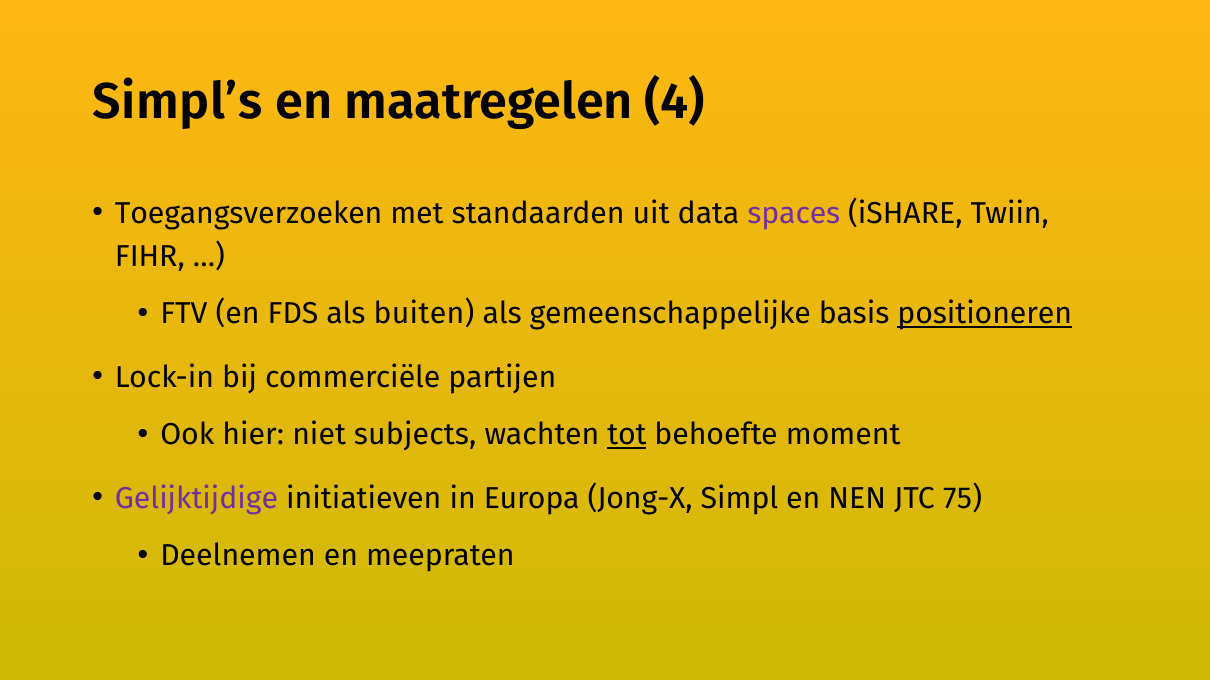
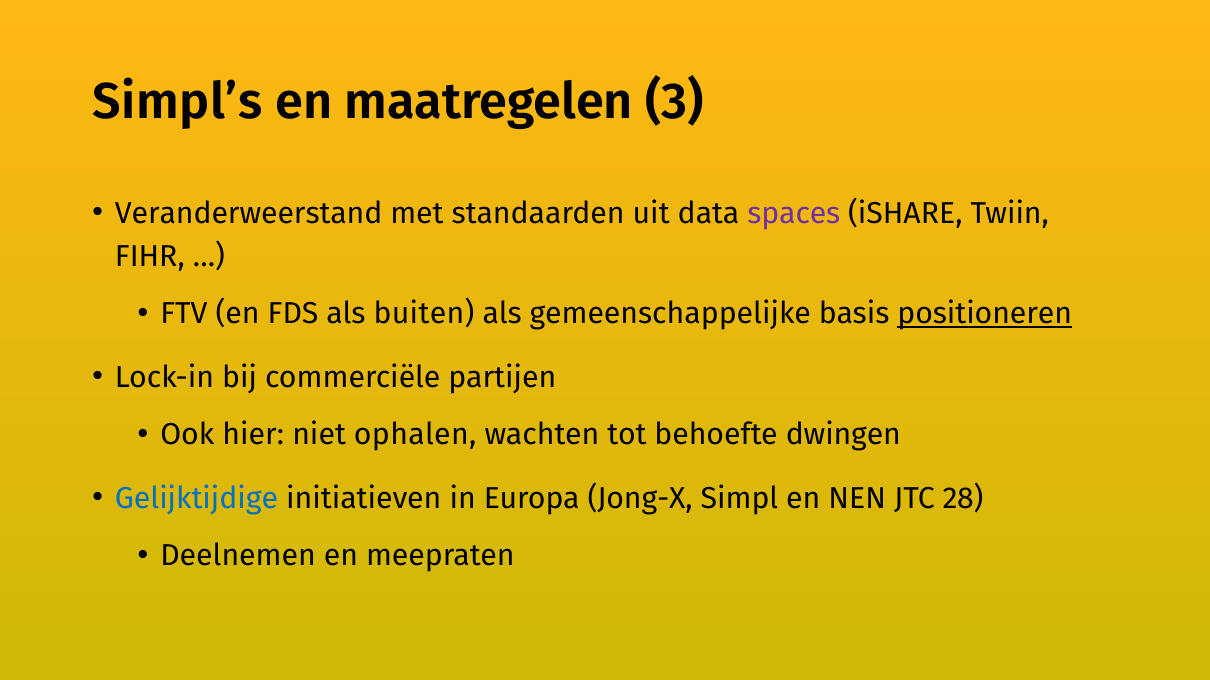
4: 4 -> 3 (675, 102)
Toegangsverzoeken: Toegangsverzoeken -> Veranderweerstand (249, 213)
subjects: subjects -> ophalen (415, 435)
tot underline: present -> none (627, 435)
moment: moment -> dwingen (843, 435)
Gelijktijdige colour: purple -> blue (197, 499)
75: 75 -> 28 (963, 499)
